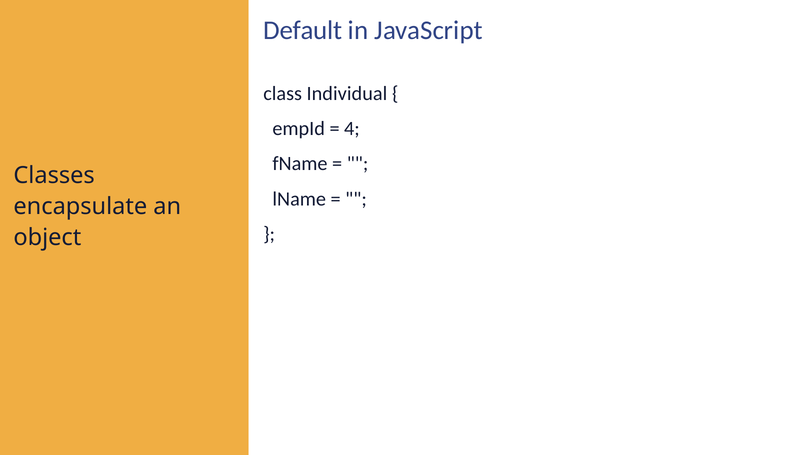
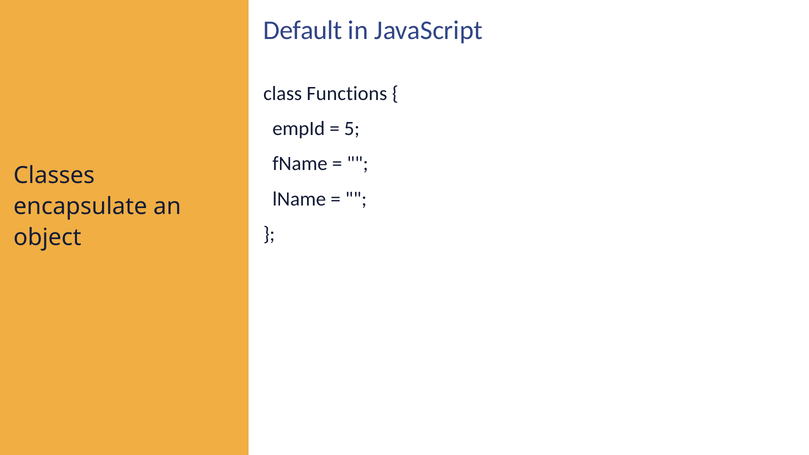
Individual: Individual -> Functions (347, 94)
4: 4 -> 5 (352, 129)
